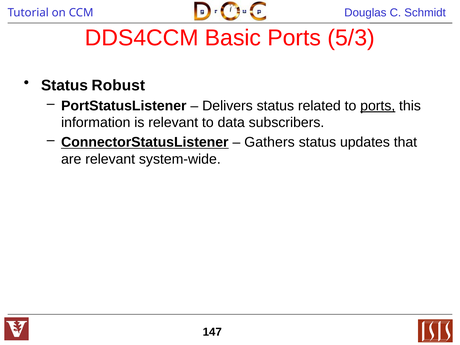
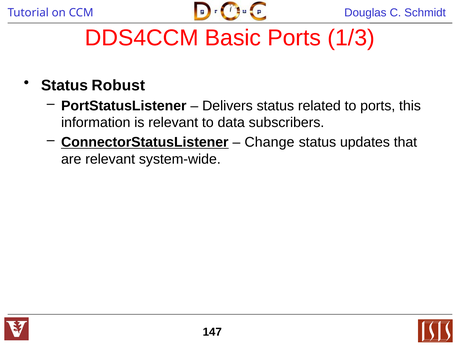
5/3: 5/3 -> 1/3 (351, 38)
ports underline: present -> none (378, 106)
Gathers: Gathers -> Change (269, 142)
